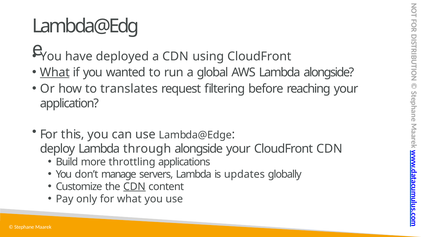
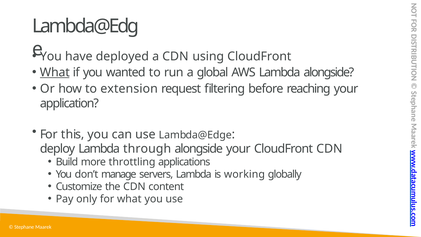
translates: translates -> extension (129, 89)
updates: updates -> working (244, 174)
CDN underline: present -> none (134, 186)
